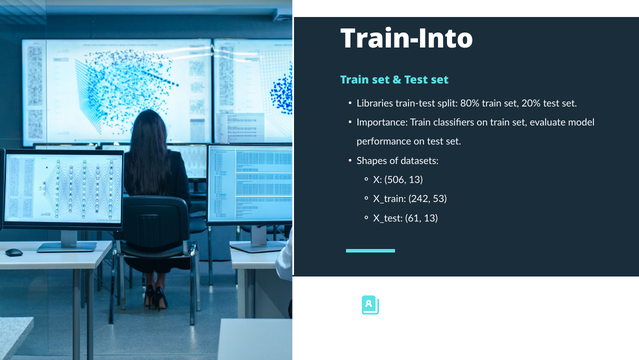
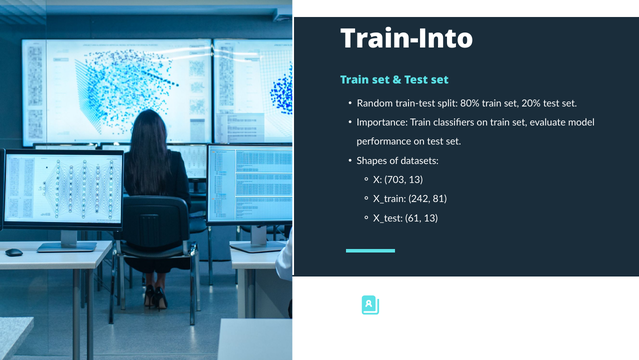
Libraries: Libraries -> Random (375, 103)
506: 506 -> 703 (395, 180)
53: 53 -> 81 (440, 199)
